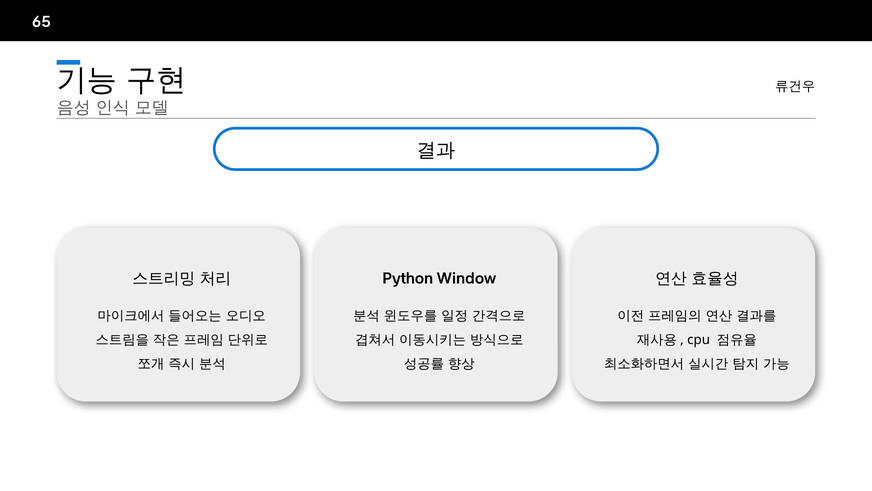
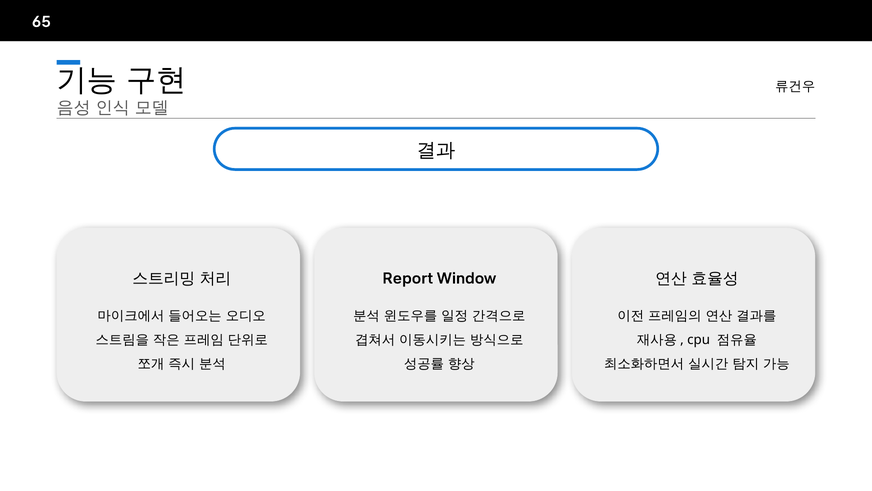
Python: Python -> Report (408, 278)
